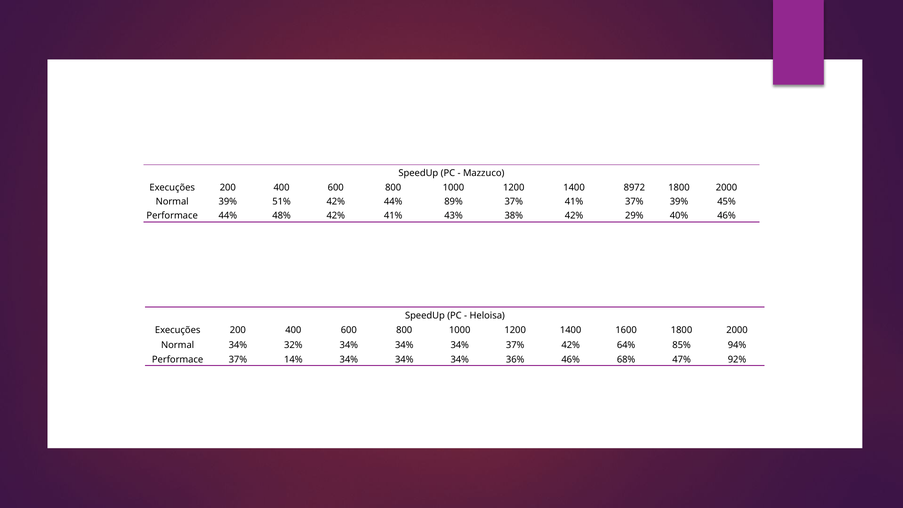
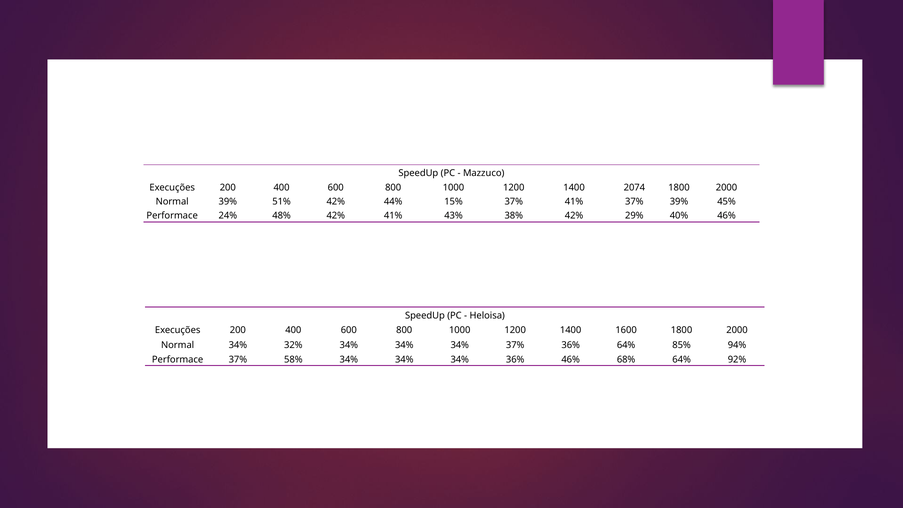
8972: 8972 -> 2074 (634, 188)
89%: 89% -> 15% (454, 202)
Performace 44%: 44% -> 24% (228, 216)
37% 42%: 42% -> 36% (571, 345)
14%: 14% -> 58% (293, 359)
68% 47%: 47% -> 64% (682, 359)
